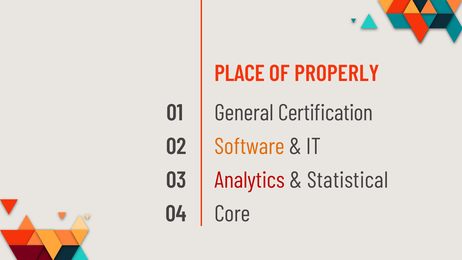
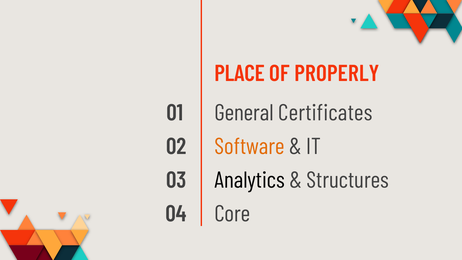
Certification: Certification -> Certificates (325, 113)
Analytics colour: red -> black (250, 180)
Statistical: Statistical -> Structures (348, 180)
